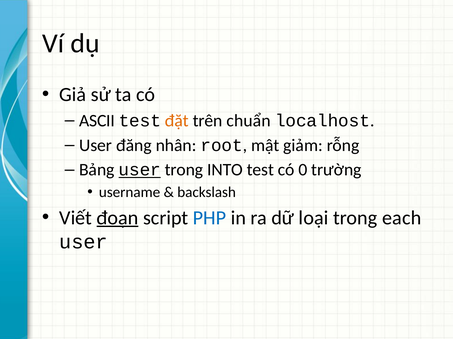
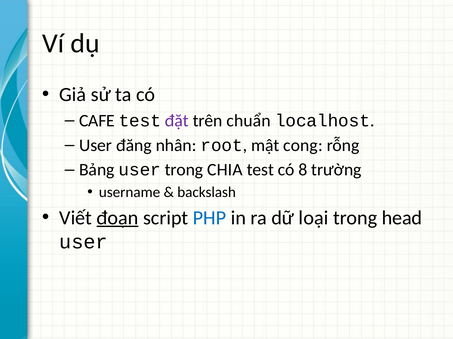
ASCII: ASCII -> CAFE (97, 121)
đặt colour: orange -> purple (177, 121)
giảm: giảm -> cong (303, 146)
user underline: present -> none (140, 170)
INTO: INTO -> CHIA (225, 170)
0: 0 -> 8 (303, 170)
each: each -> head (402, 218)
